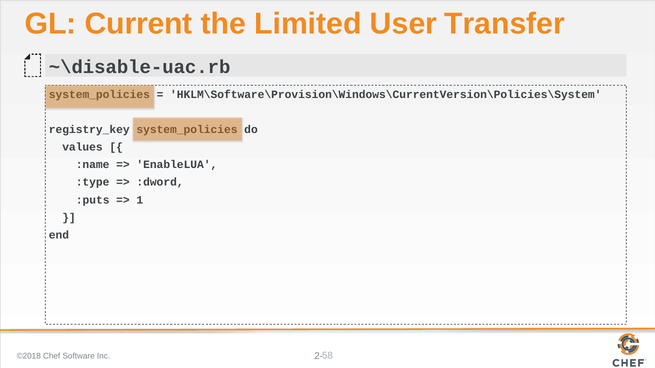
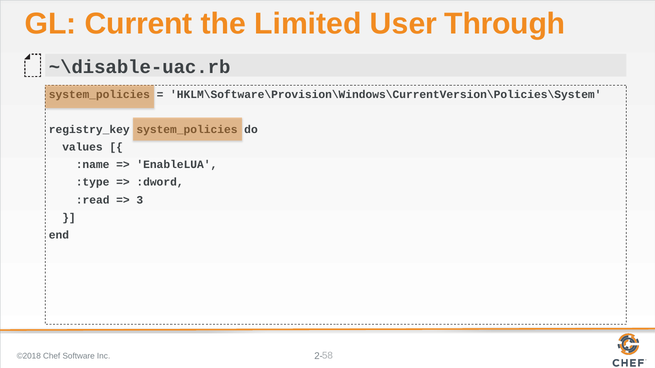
Transfer: Transfer -> Through (505, 24)
:puts: :puts -> :read (93, 200)
1: 1 -> 3 (140, 200)
